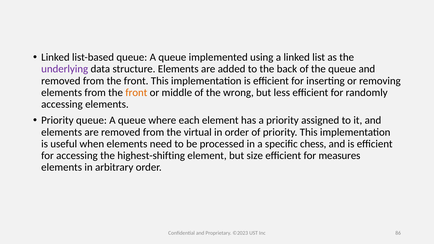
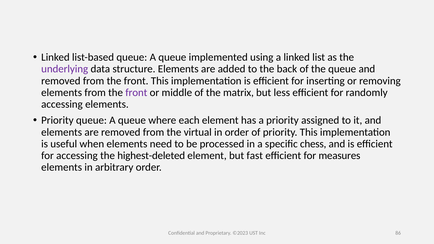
front colour: orange -> purple (136, 93)
wrong: wrong -> matrix (238, 93)
highest-shifting: highest-shifting -> highest-deleted (151, 156)
size: size -> fast (255, 156)
